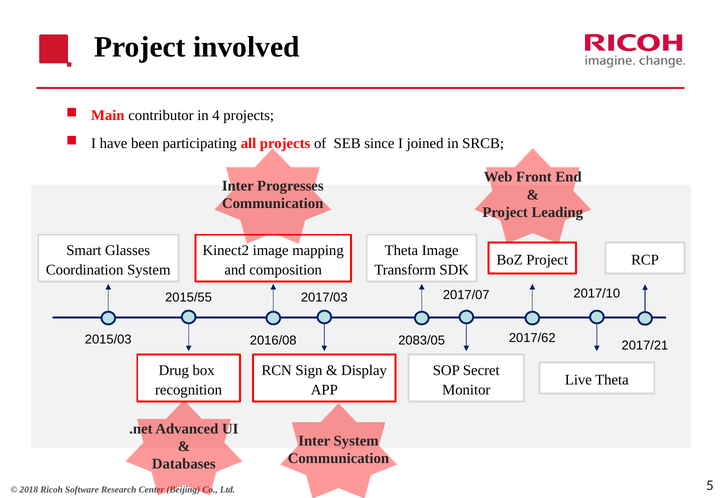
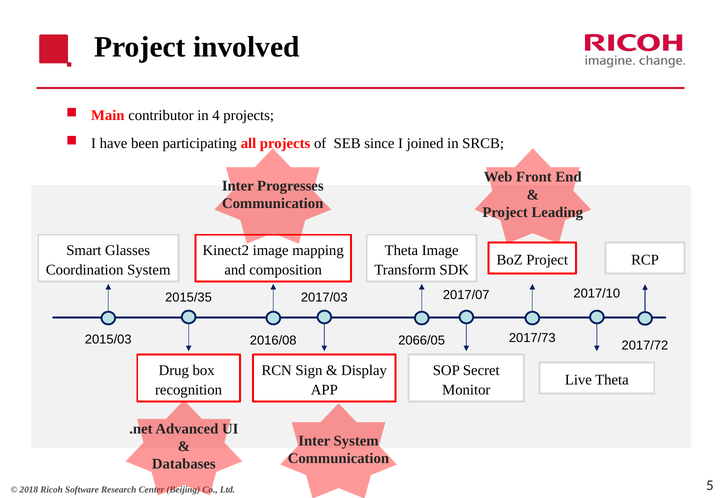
2015/55: 2015/55 -> 2015/35 (189, 298)
2017/62: 2017/62 -> 2017/73 (532, 338)
2083/05: 2083/05 -> 2066/05 (422, 341)
2017/21: 2017/21 -> 2017/72 (645, 346)
